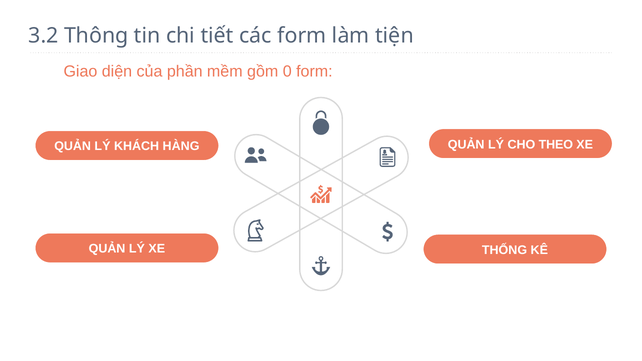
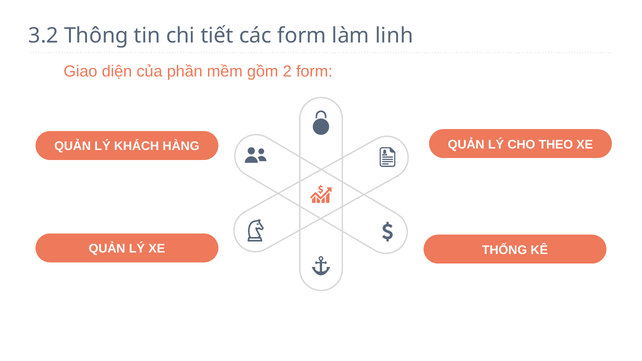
tiện: tiện -> linh (394, 36)
0: 0 -> 2 (287, 72)
